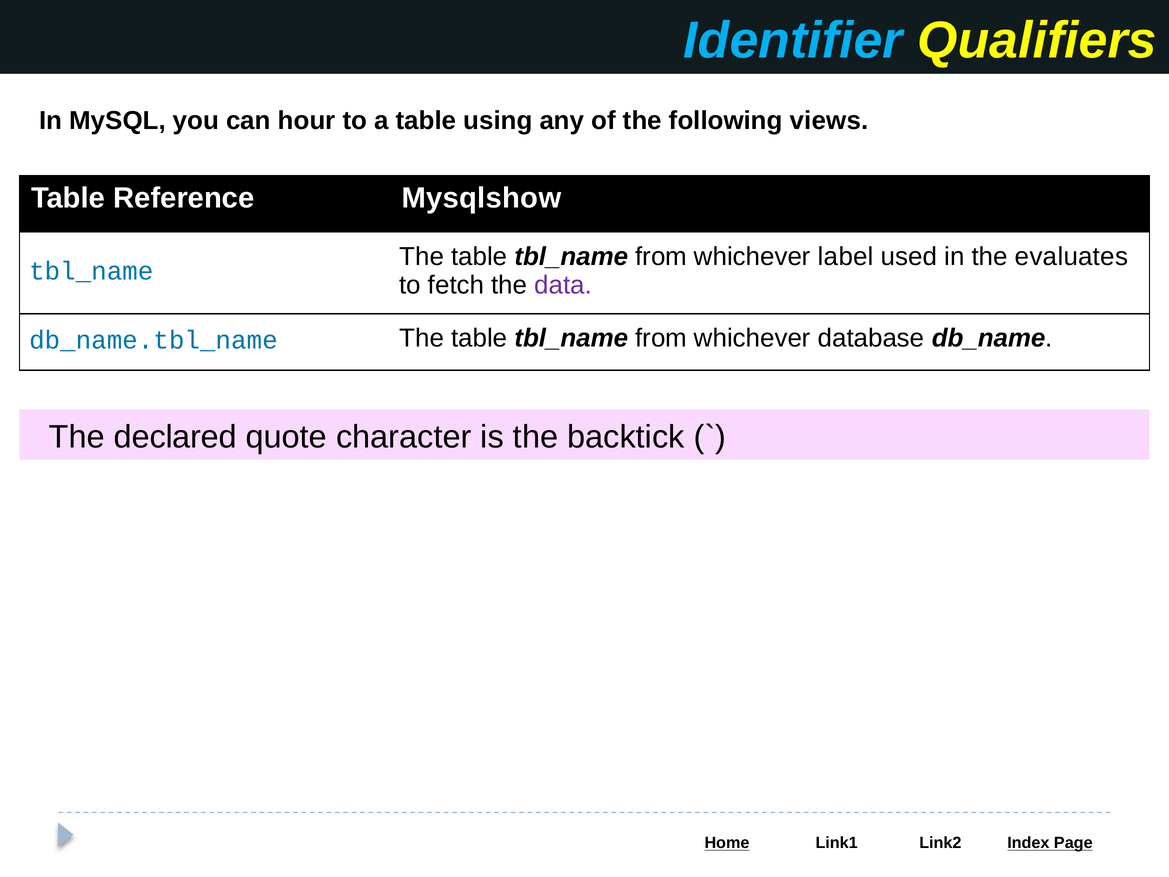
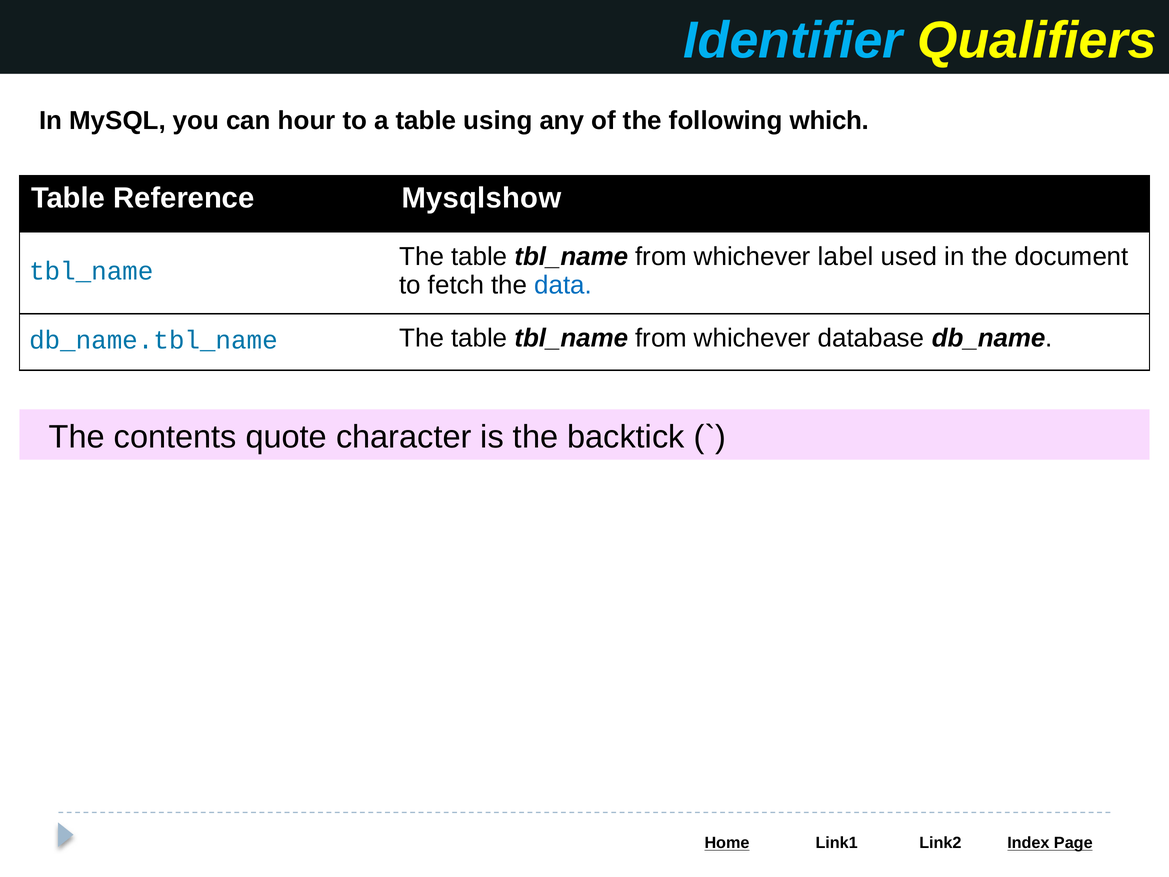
views: views -> which (829, 121)
evaluates: evaluates -> document (1072, 256)
data colour: purple -> blue (563, 285)
declared: declared -> contents (175, 437)
